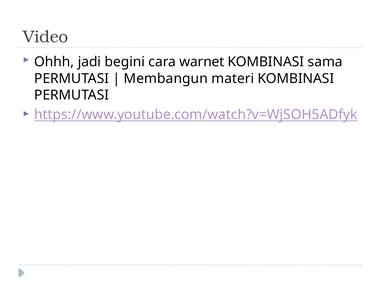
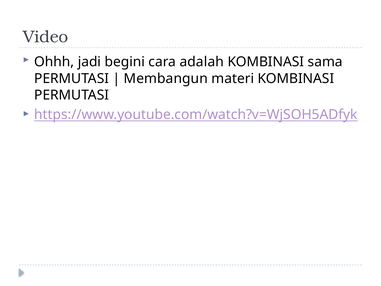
warnet: warnet -> adalah (202, 62)
